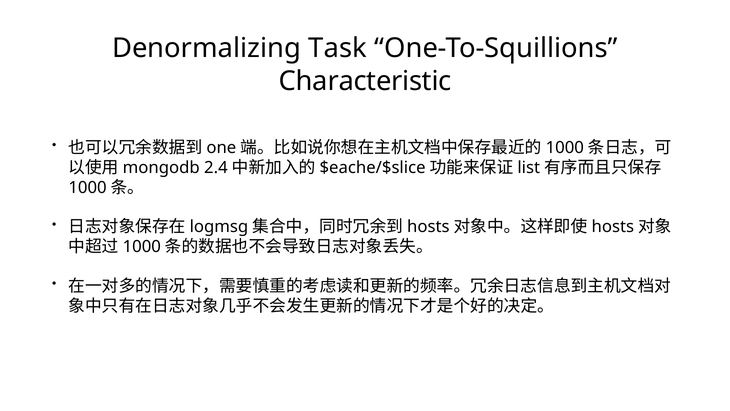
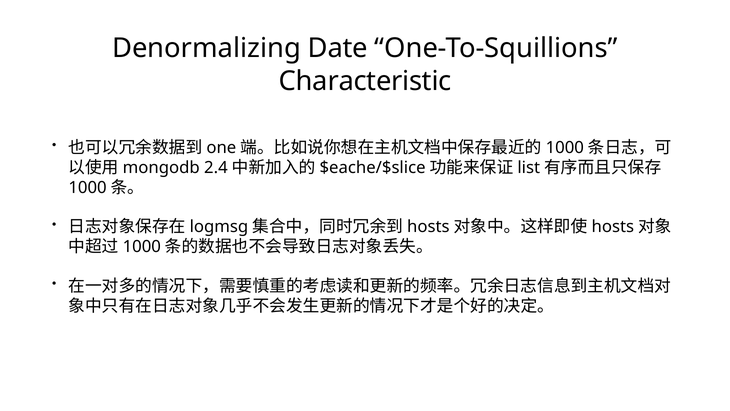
Task: Task -> Date (338, 48)
